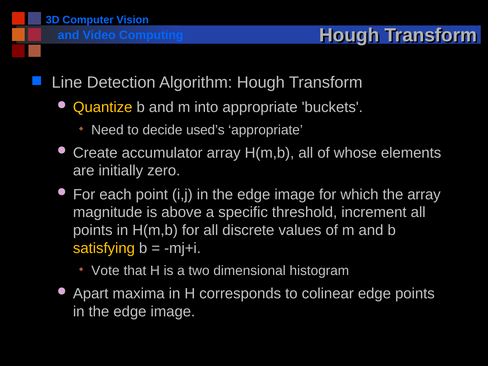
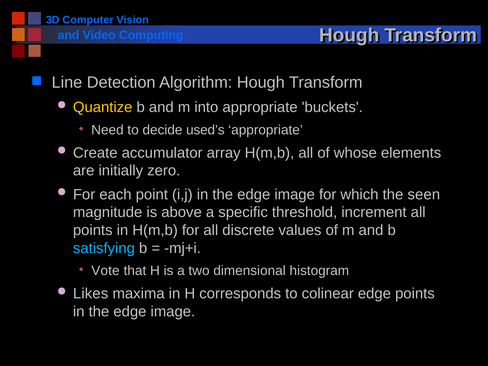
the array: array -> seen (424, 194)
satisfying colour: yellow -> light blue (104, 248)
Apart: Apart -> Likes (91, 294)
